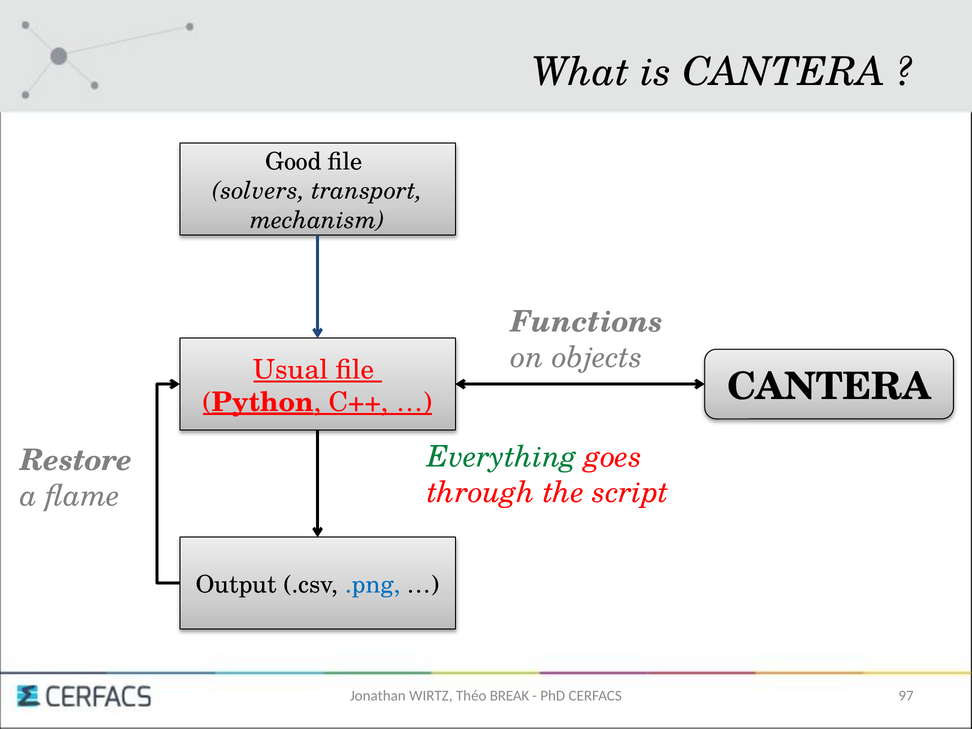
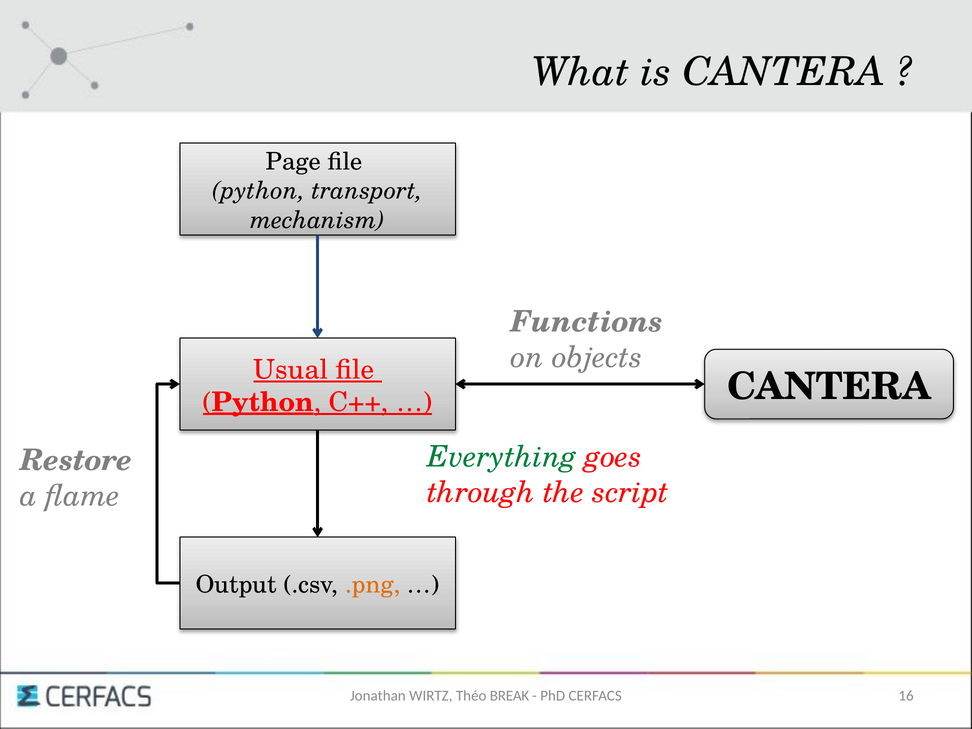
Good: Good -> Page (293, 162)
solvers: solvers -> python (259, 191)
.png colour: blue -> orange (373, 585)
97: 97 -> 16 (906, 696)
